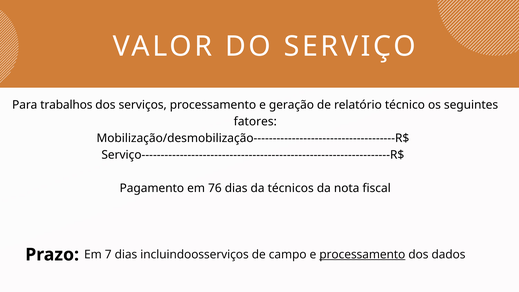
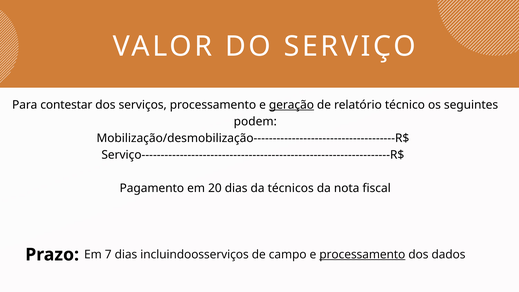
trabalhos: trabalhos -> contestar (66, 105)
geração underline: none -> present (291, 105)
fatores: fatores -> podem (255, 122)
76: 76 -> 20 (215, 188)
